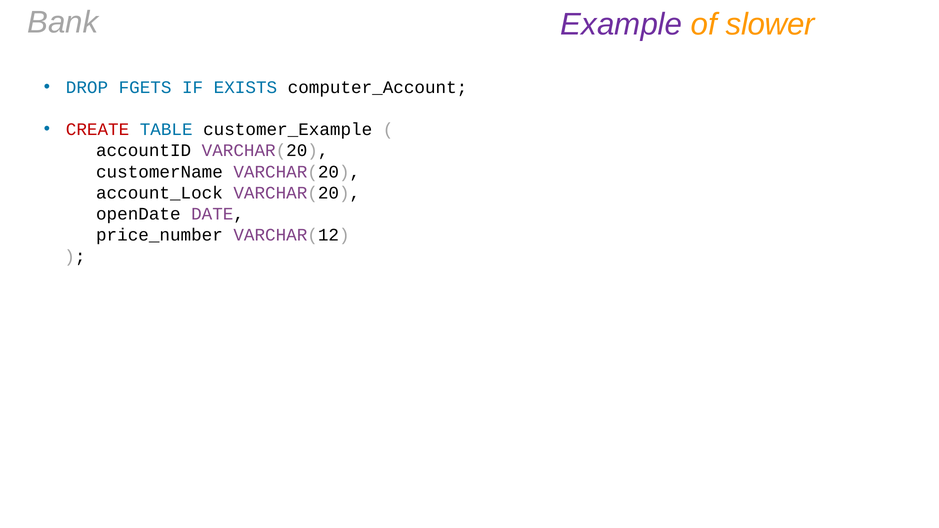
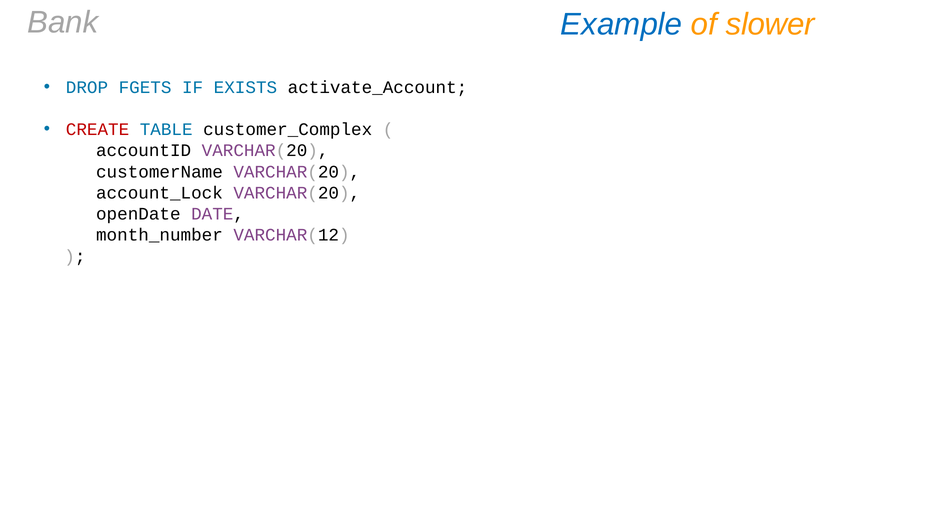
Example colour: purple -> blue (621, 24)
computer_Account: computer_Account -> activate_Account (378, 87)
customer_Example: customer_Example -> customer_Complex (288, 130)
price_number: price_number -> month_number (159, 235)
